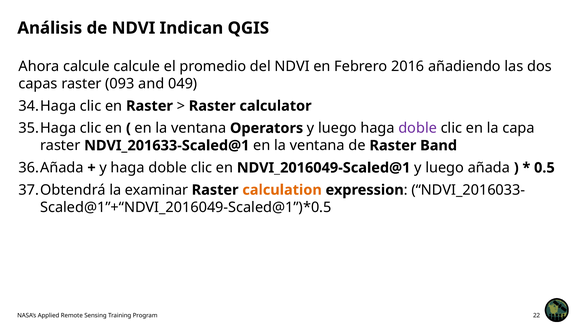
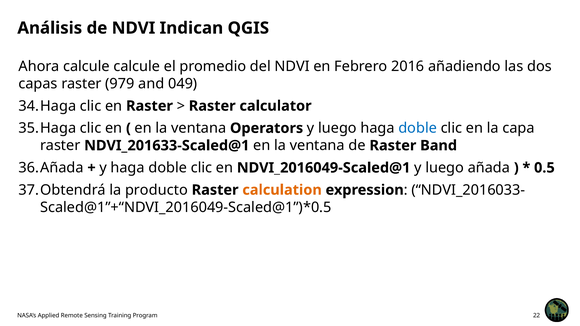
093: 093 -> 979 (120, 84)
doble colour: purple -> blue (418, 128)
examinar: examinar -> producto (156, 190)
